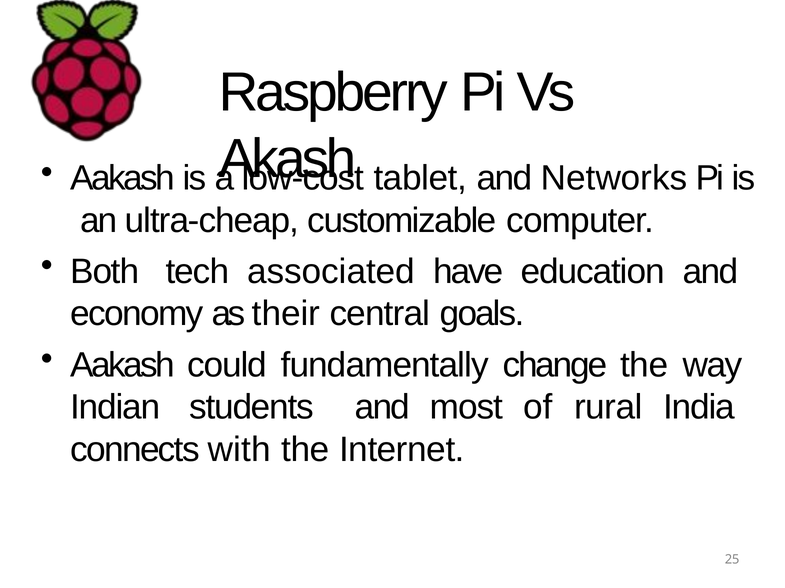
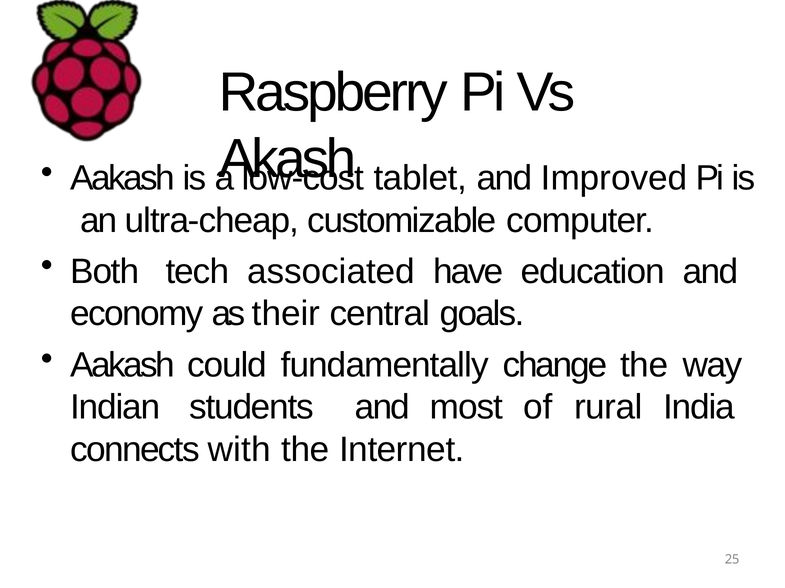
Networks: Networks -> Improved (614, 178)
